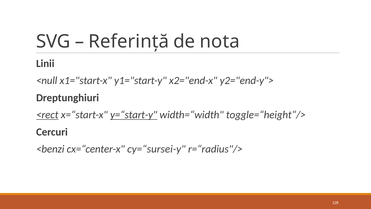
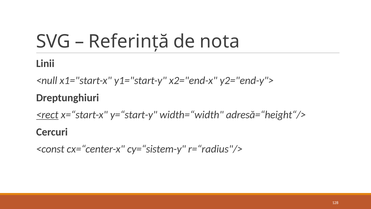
y=“start-y underline: present -> none (134, 115)
toggle=“height“/>: toggle=“height“/> -> adresă=“height“/> (266, 115)
<benzi: <benzi -> <const (50, 149)
cy=“sursei-y: cy=“sursei-y -> cy=“sistem-y (156, 149)
